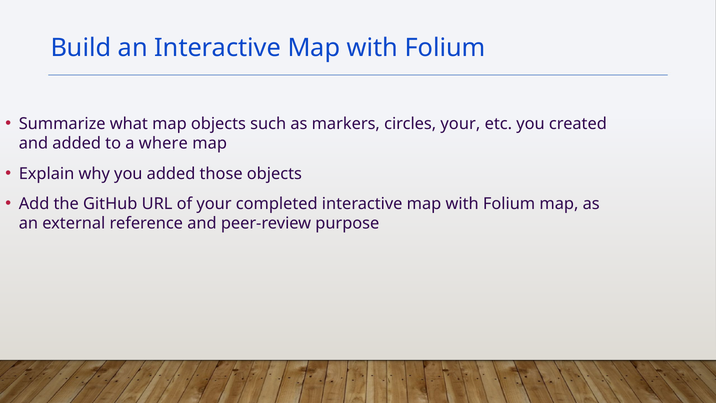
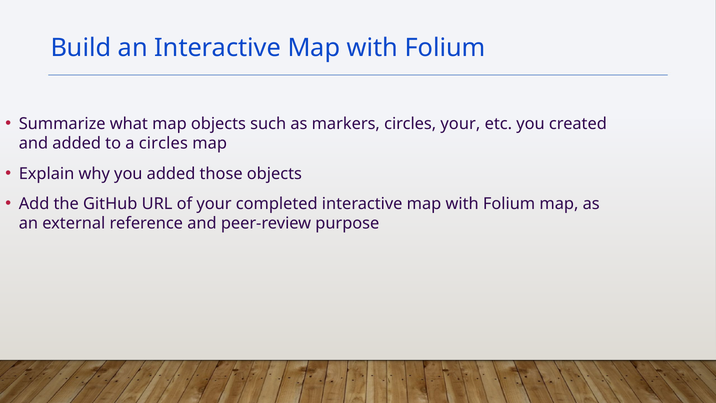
a where: where -> circles (163, 143)
